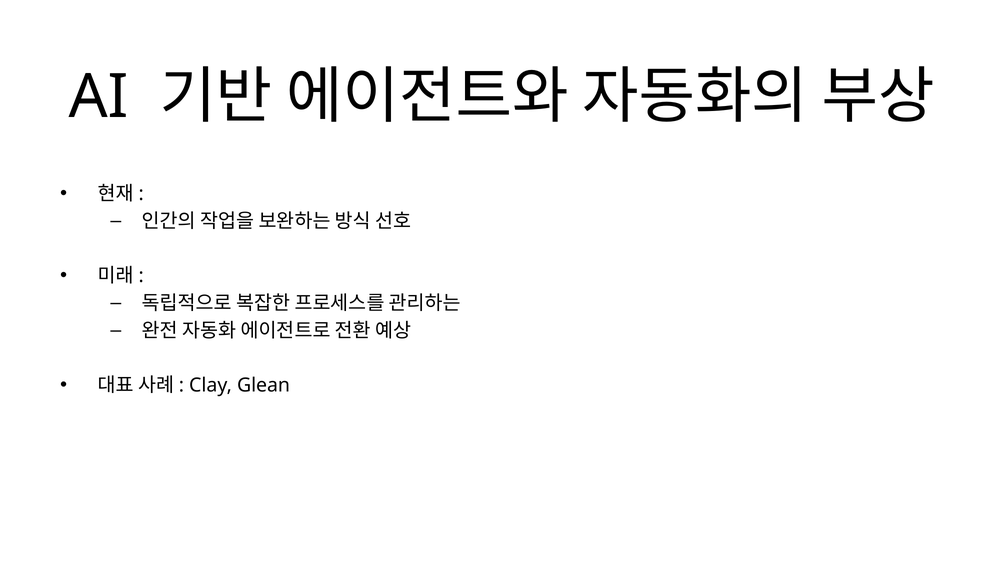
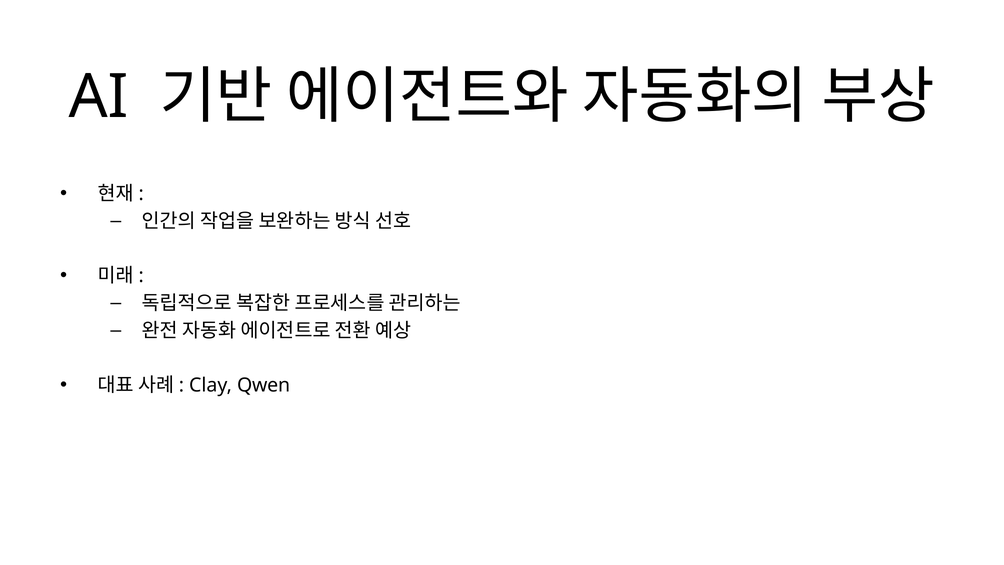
Glean: Glean -> Qwen (264, 385)
